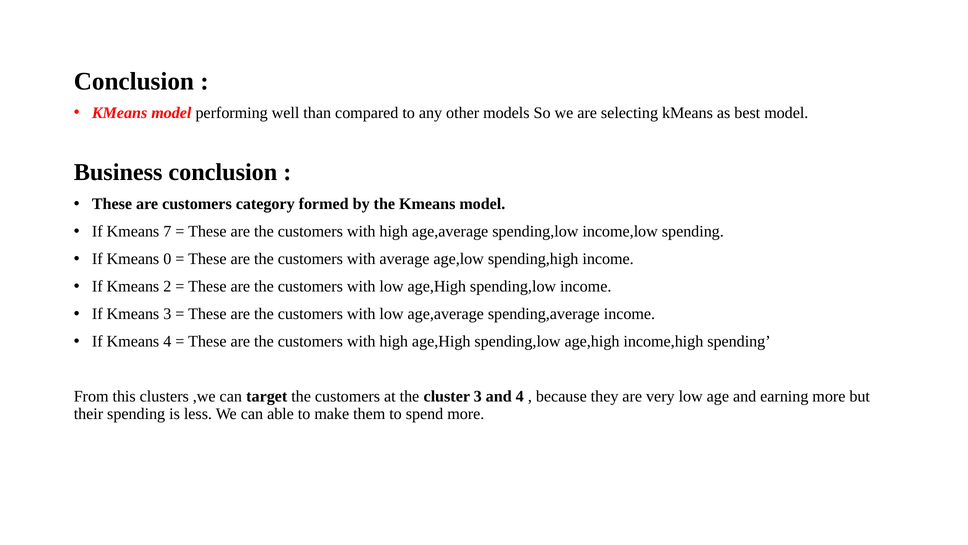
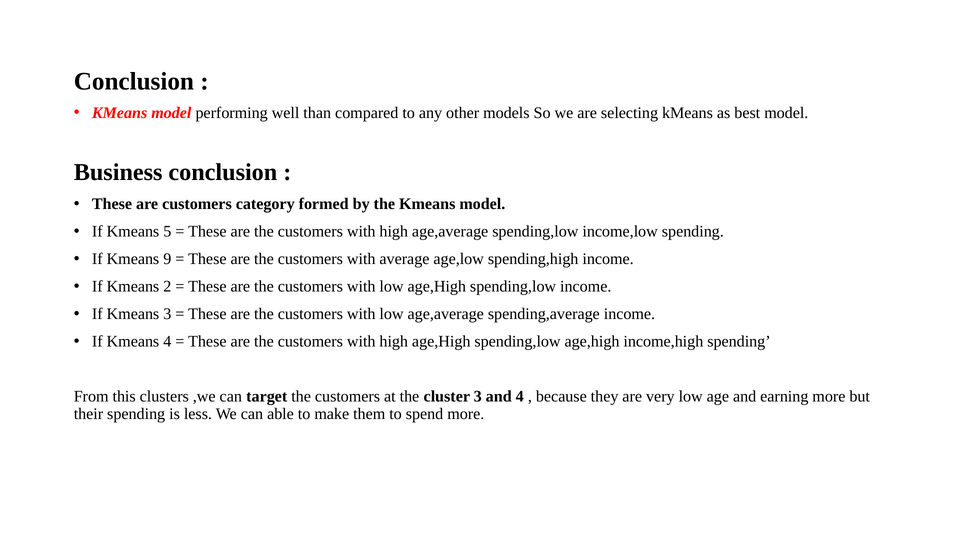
7: 7 -> 5 (167, 231)
0: 0 -> 9 (167, 259)
